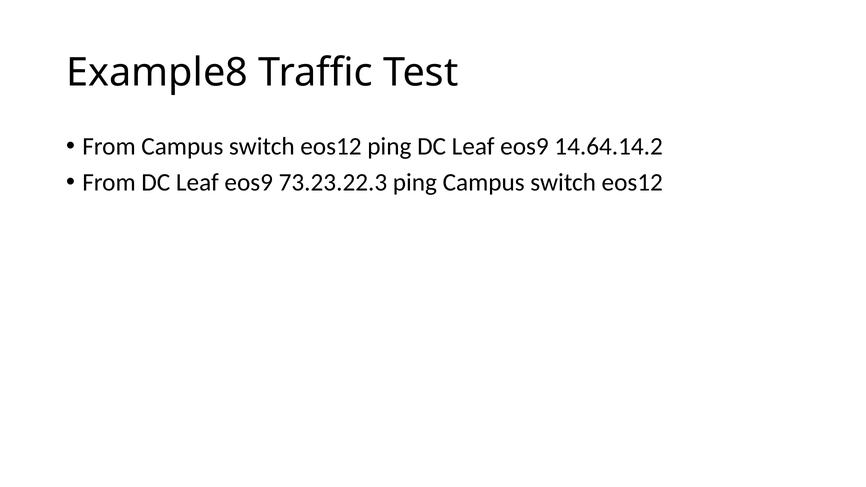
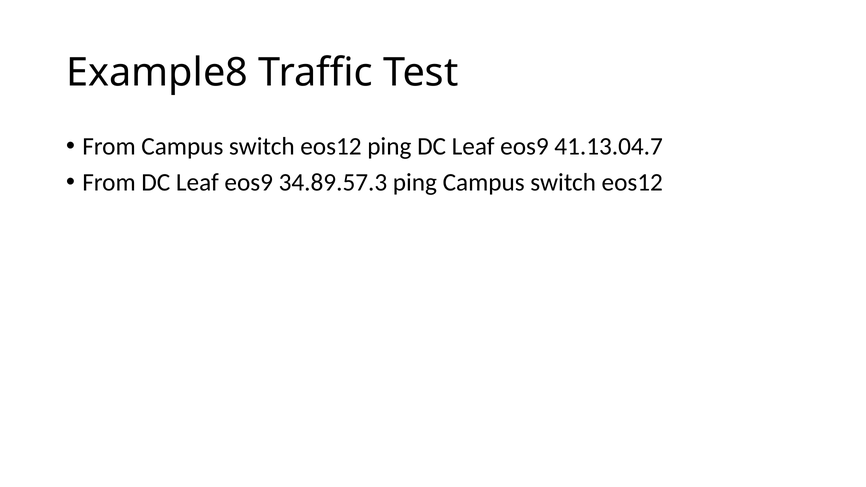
14.64.14.2: 14.64.14.2 -> 41.13.04.7 (609, 146)
73.23.22.3: 73.23.22.3 -> 34.89.57.3 (333, 183)
